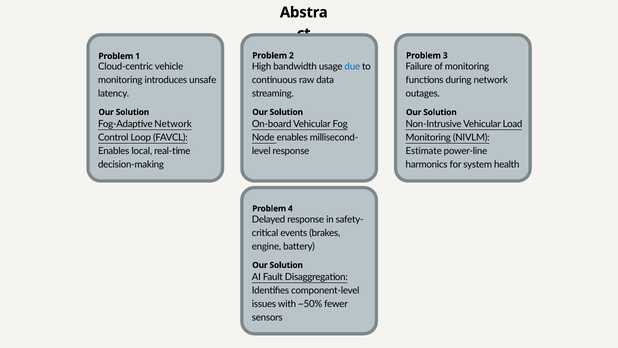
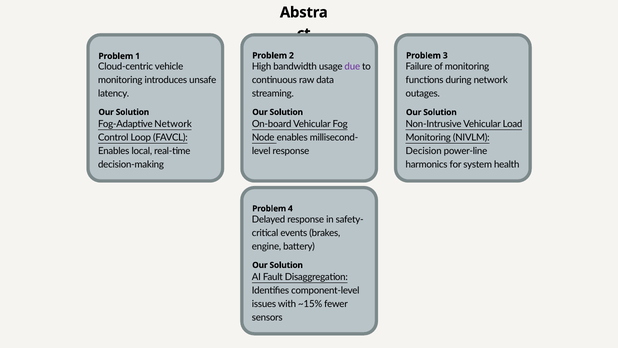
due colour: blue -> purple (352, 66)
Estimate: Estimate -> Decision (424, 151)
~50%: ~50% -> ~15% (310, 304)
